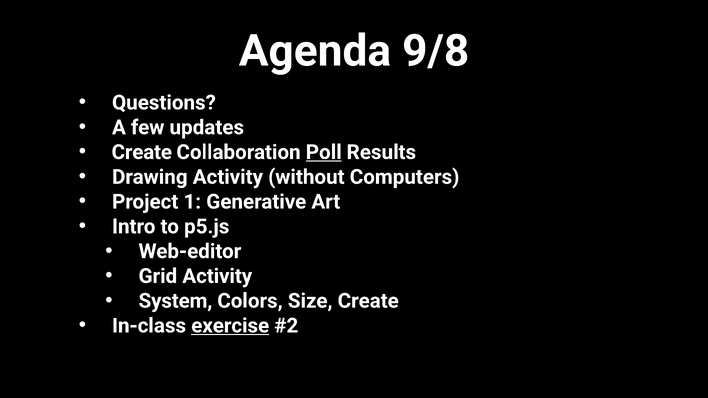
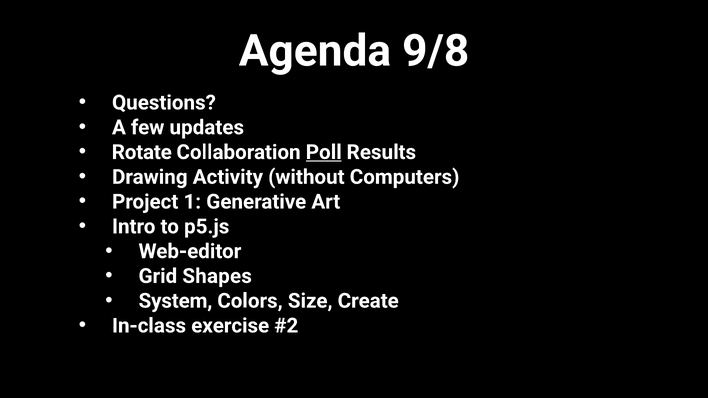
Create: Create -> Rotate (142, 152)
Grid Activity: Activity -> Shapes (217, 276)
exercise underline: present -> none (230, 326)
